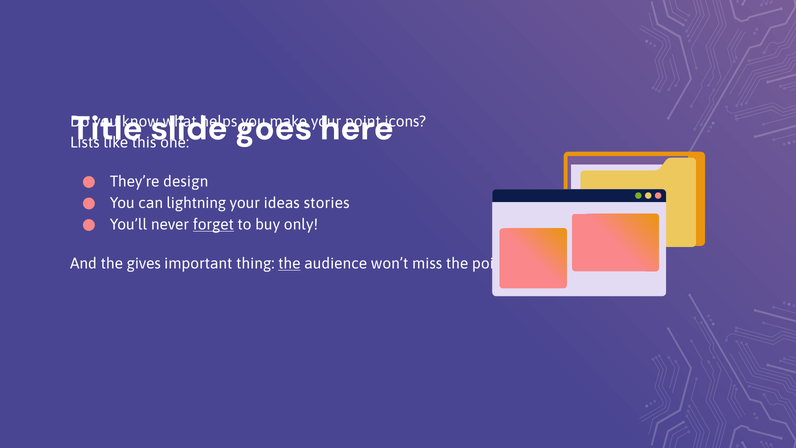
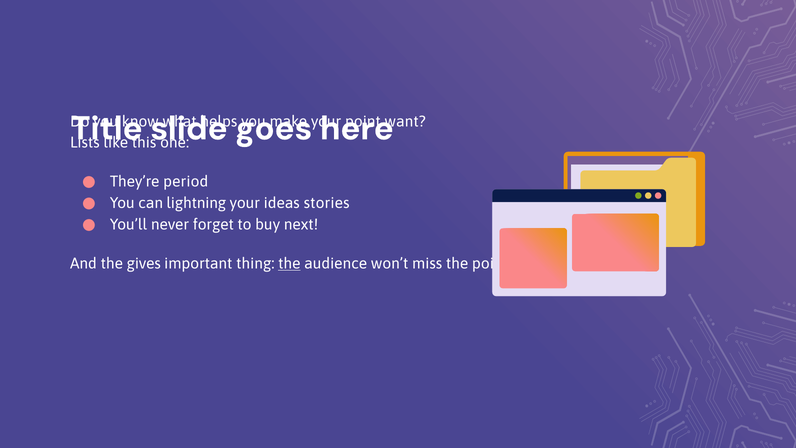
icons: icons -> want (405, 121)
design: design -> period (186, 182)
forget underline: present -> none (213, 224)
only: only -> next (301, 224)
